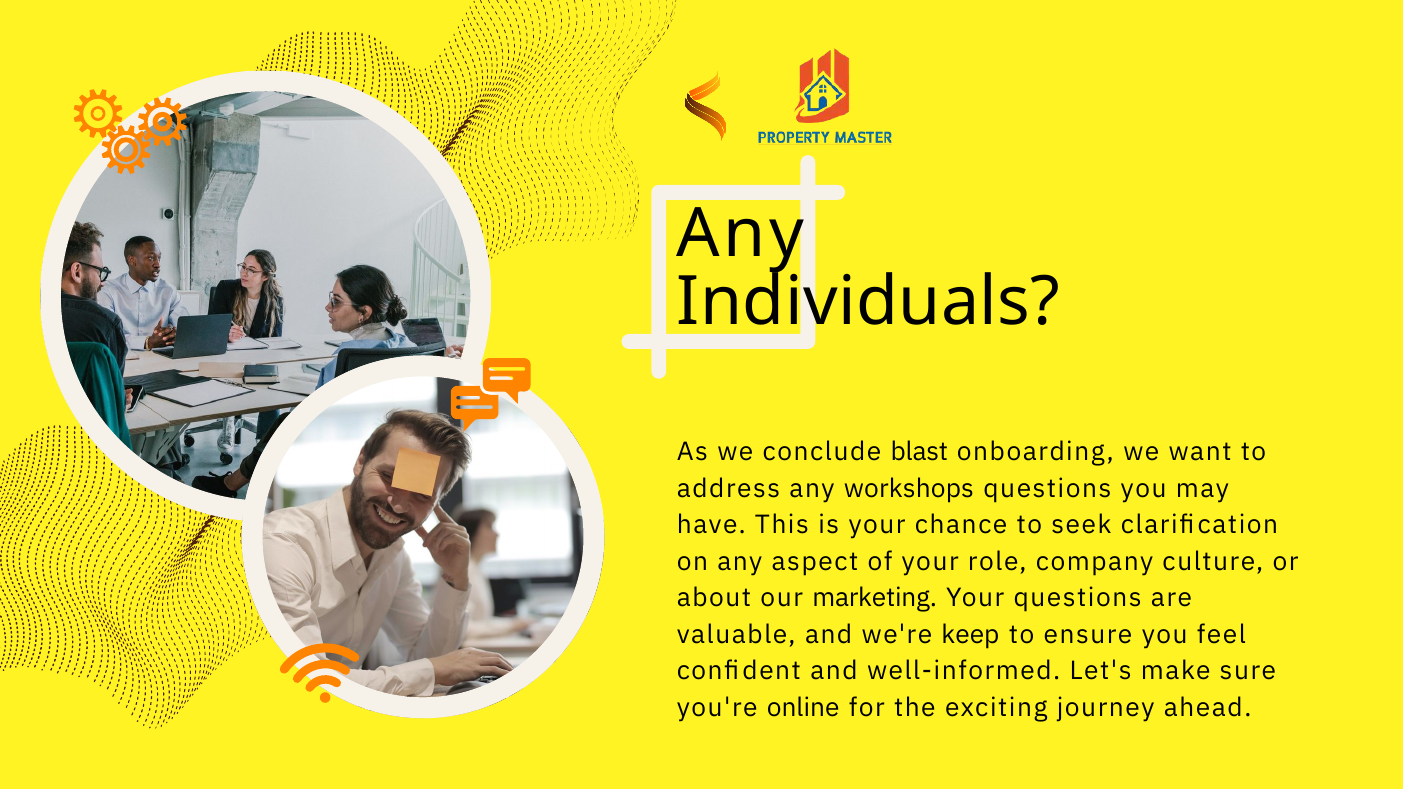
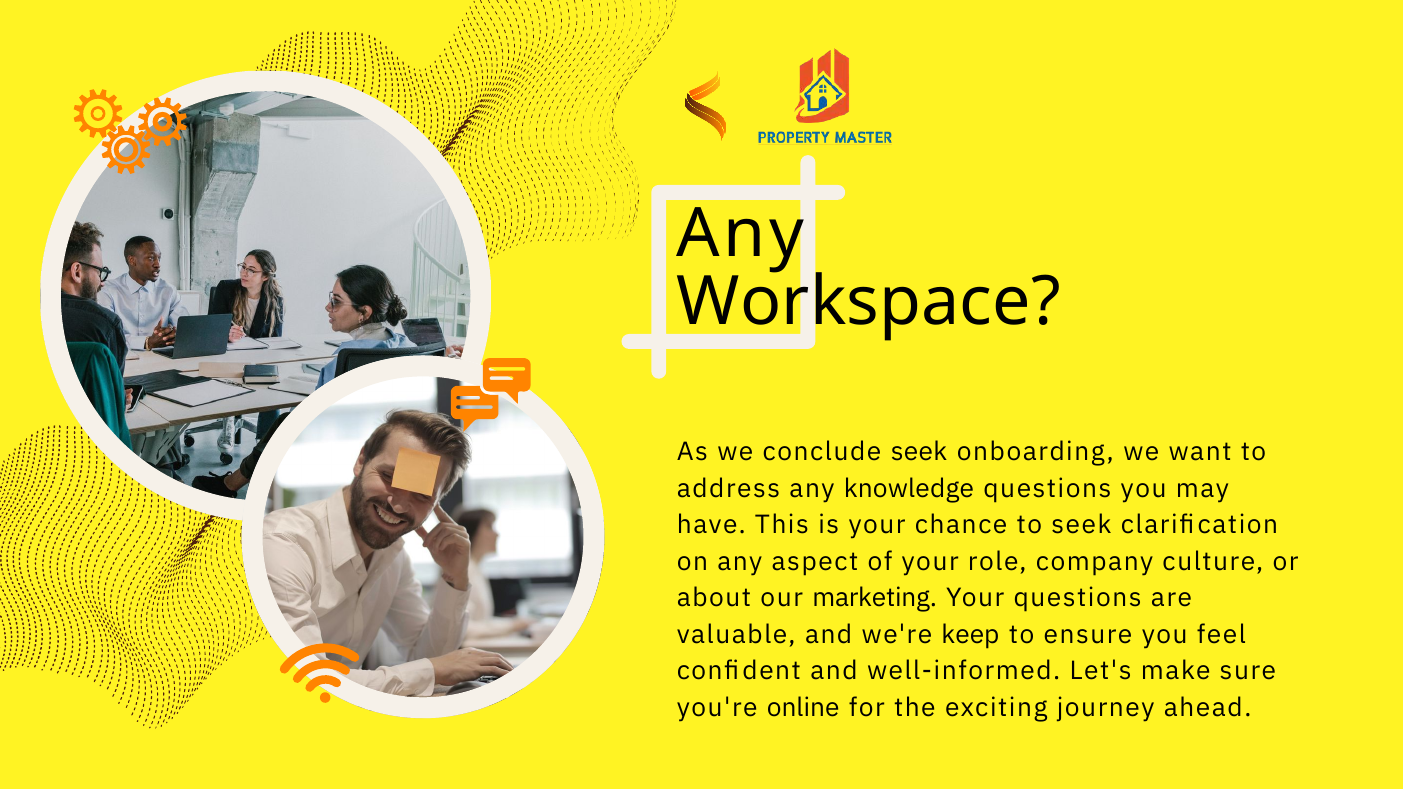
Individuals: Individuals -> Workspace (869, 302)
conclude blast: blast -> seek (919, 452)
workshops: workshops -> knowledge (909, 488)
